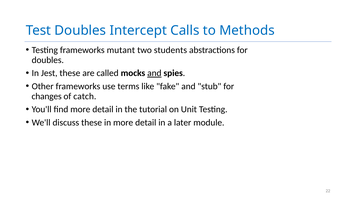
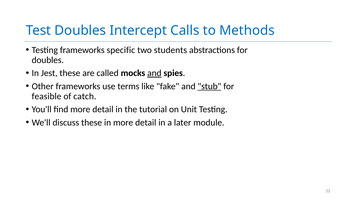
mutant: mutant -> specific (121, 50)
stub underline: none -> present (209, 86)
changes: changes -> feasible (47, 96)
